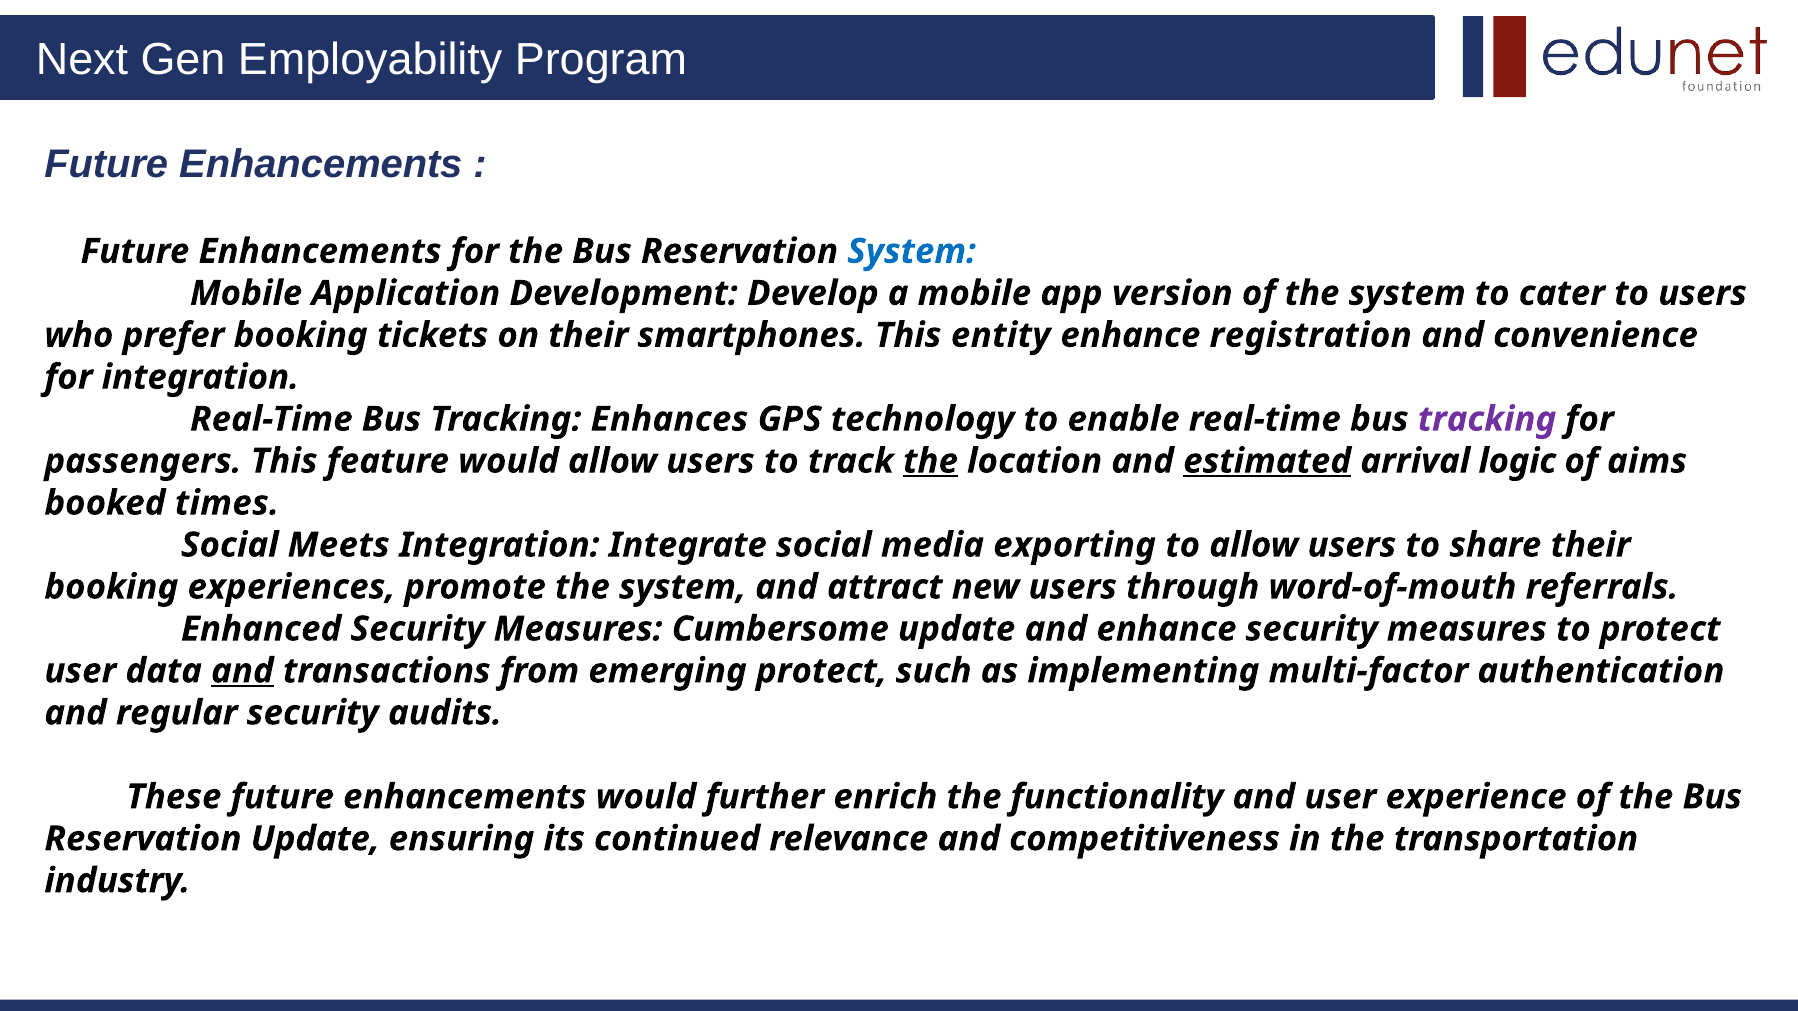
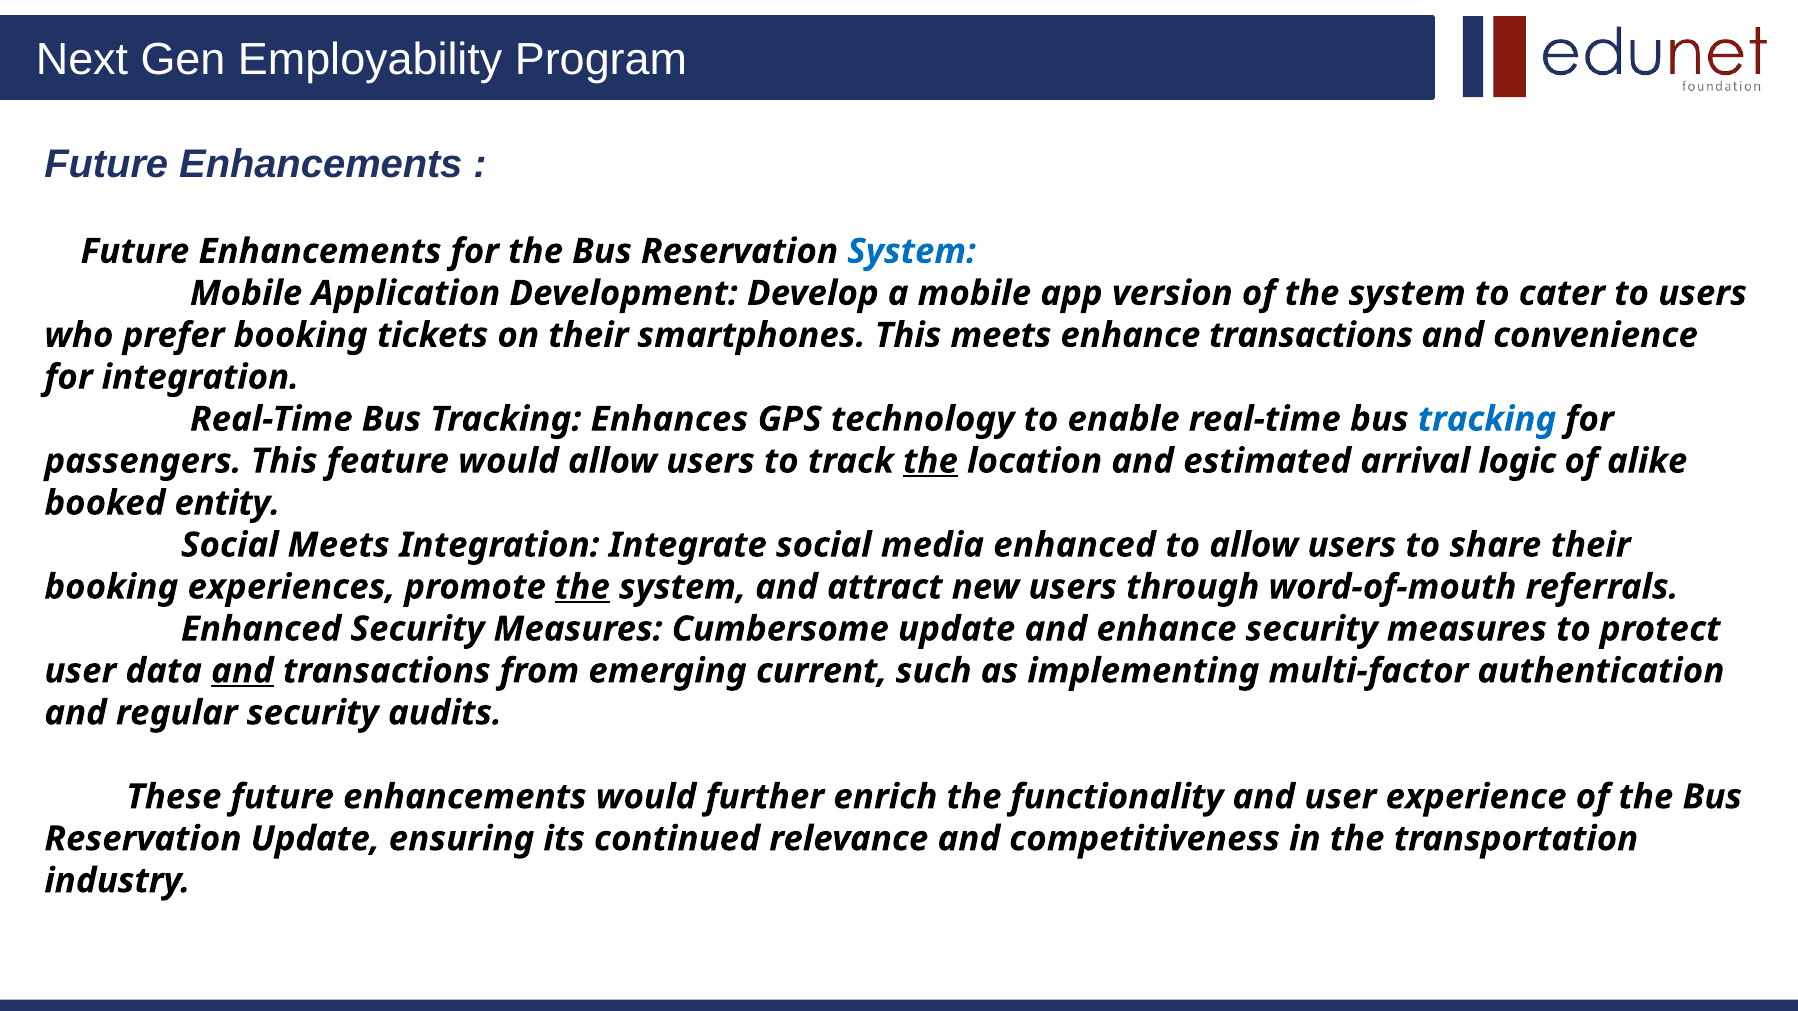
This entity: entity -> meets (1001, 335)
enhance registration: registration -> transactions (1311, 335)
tracking colour: purple -> blue (1487, 419)
estimated underline: present -> none (1267, 461)
aims: aims -> alike (1647, 461)
times: times -> entity (227, 503)
media exporting: exporting -> enhanced (1075, 545)
the underline: none -> present (582, 587)
emerging protect: protect -> current (822, 671)
